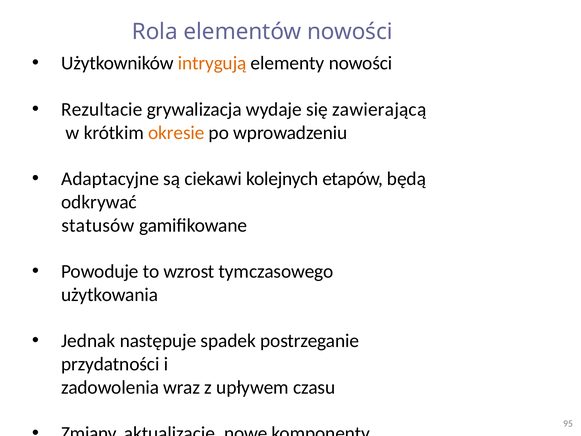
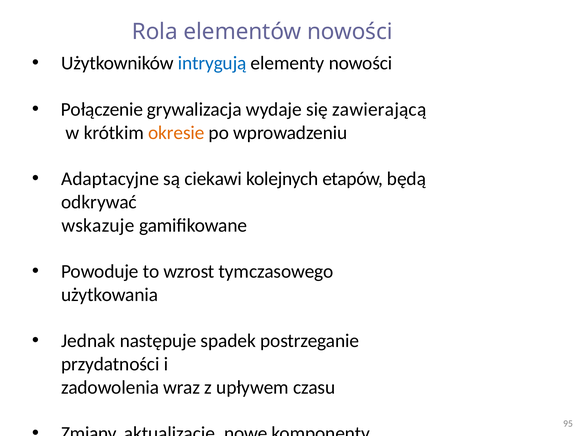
intrygują colour: orange -> blue (212, 63)
Rezultacie: Rezultacie -> Połączenie (102, 109)
statusów: statusów -> wskazuje (98, 225)
